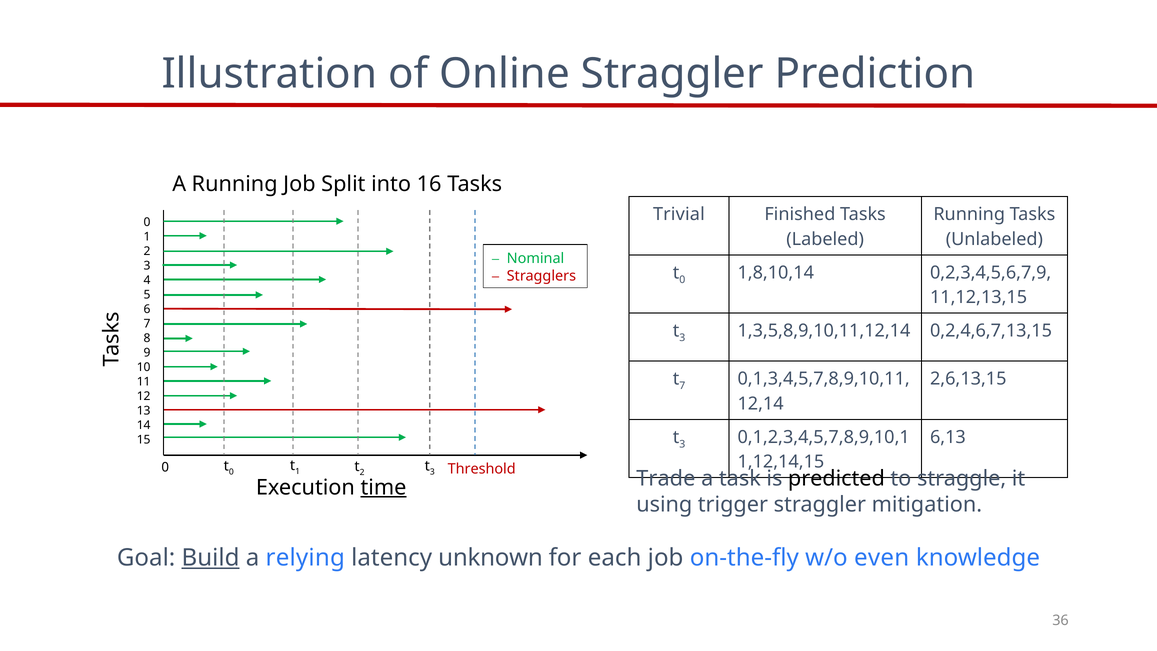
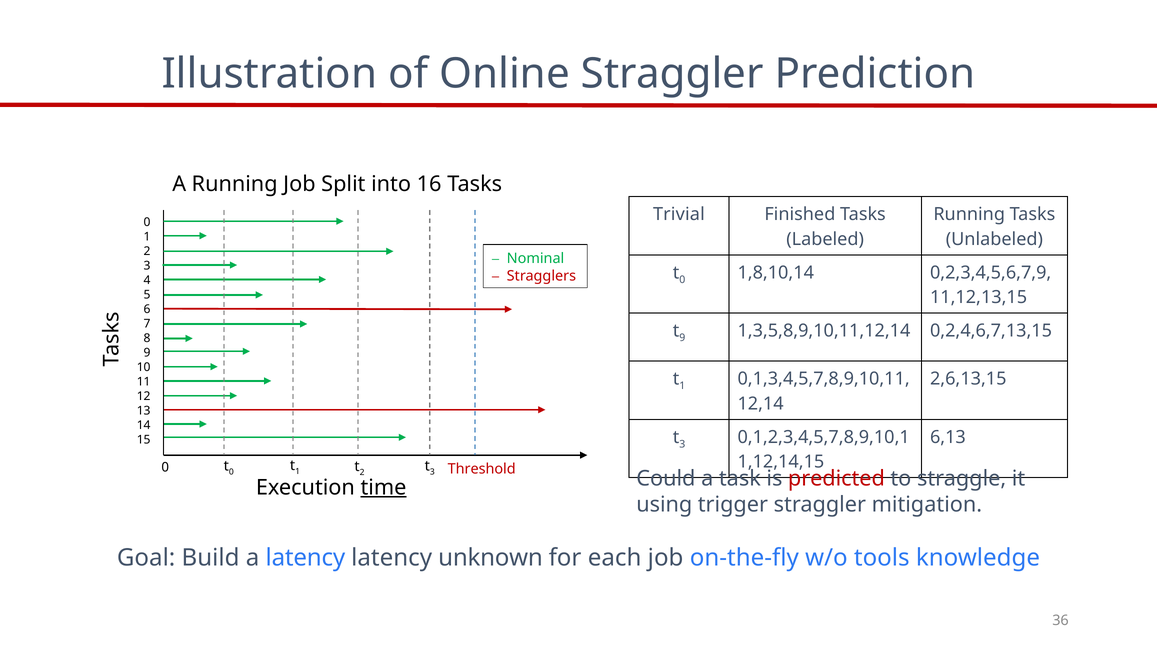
3: 3 -> 9 (682, 338)
7: 7 -> 1 (682, 386)
Trade: Trade -> Could (666, 478)
predicted colour: black -> red (836, 478)
Build underline: present -> none (211, 558)
a relying: relying -> latency (305, 558)
even: even -> tools (882, 558)
